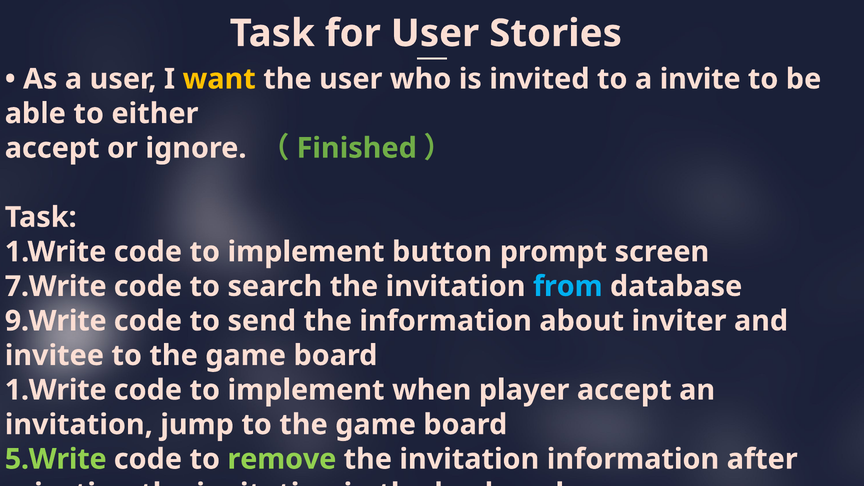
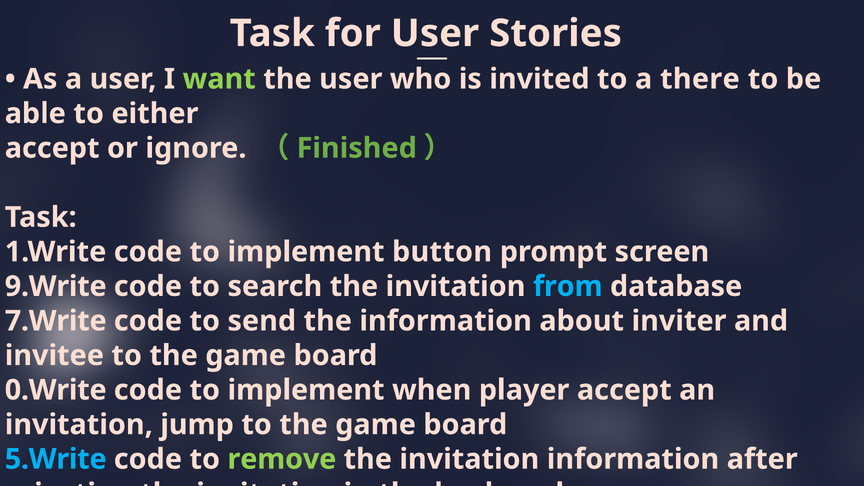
want colour: yellow -> light green (219, 79)
invite: invite -> there (700, 79)
7.Write: 7.Write -> 9.Write (56, 286)
9.Write: 9.Write -> 7.Write (56, 321)
1.Write: 1.Write -> 0.Write (56, 390)
5.Write colour: light green -> light blue (56, 459)
